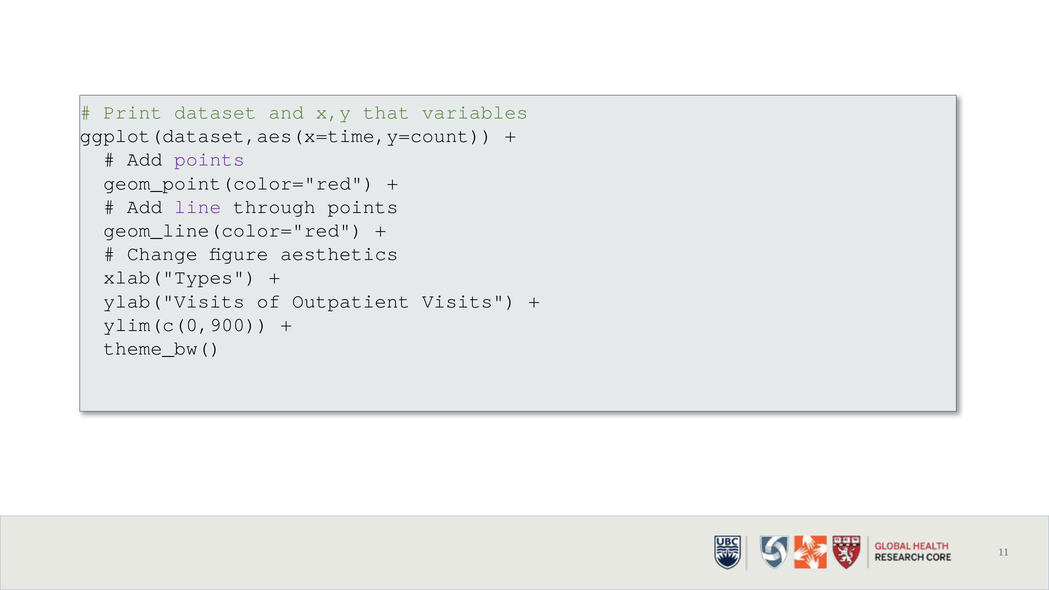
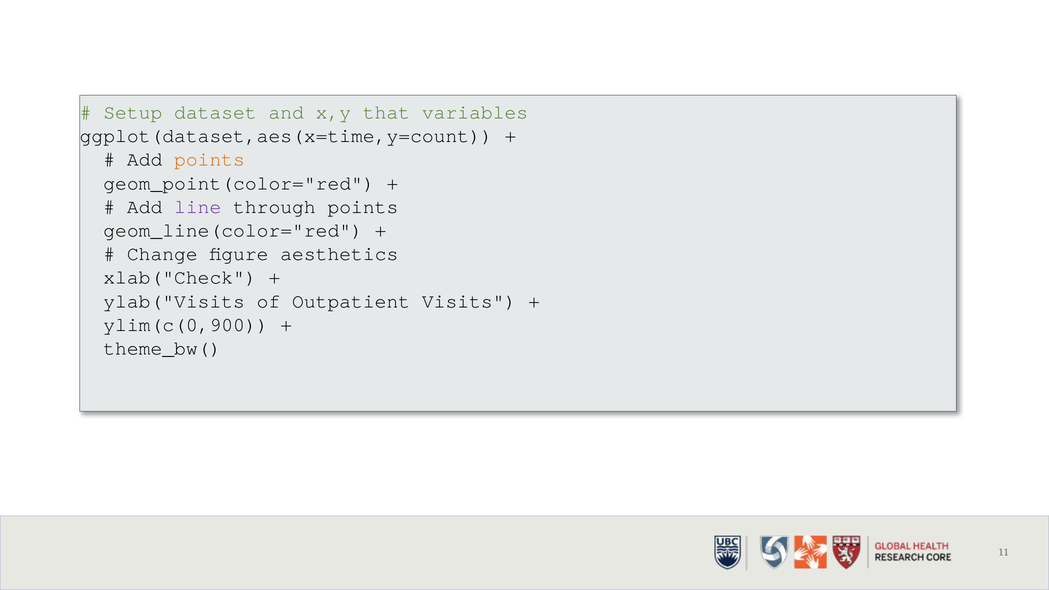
Print: Print -> Setup (133, 112)
points colour: purple -> orange (210, 159)
xlab("Types: xlab("Types -> xlab("Check (180, 278)
